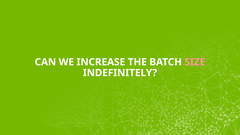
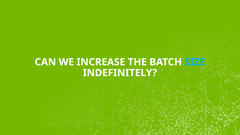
SIZE colour: pink -> light blue (195, 62)
